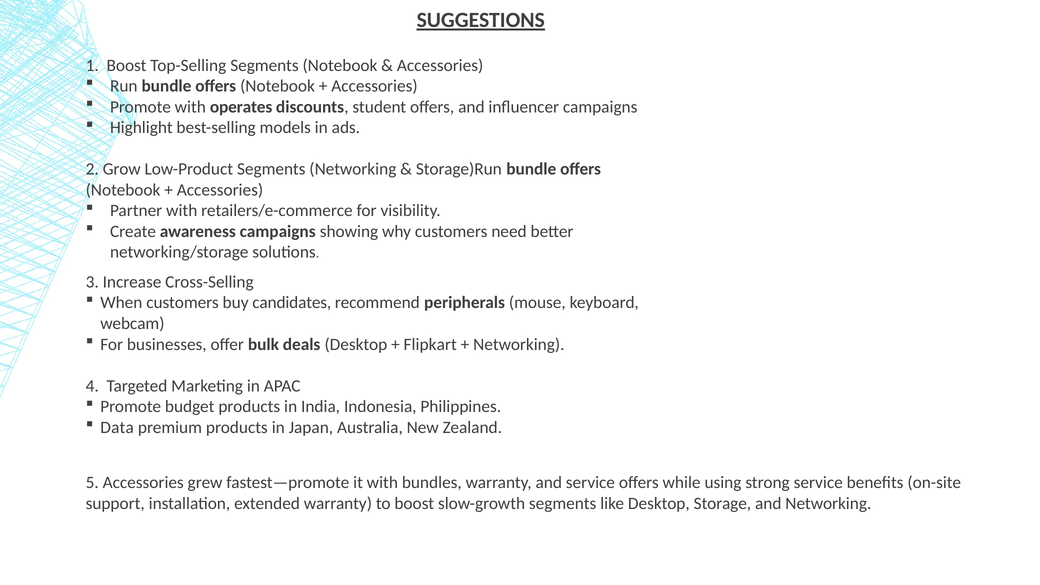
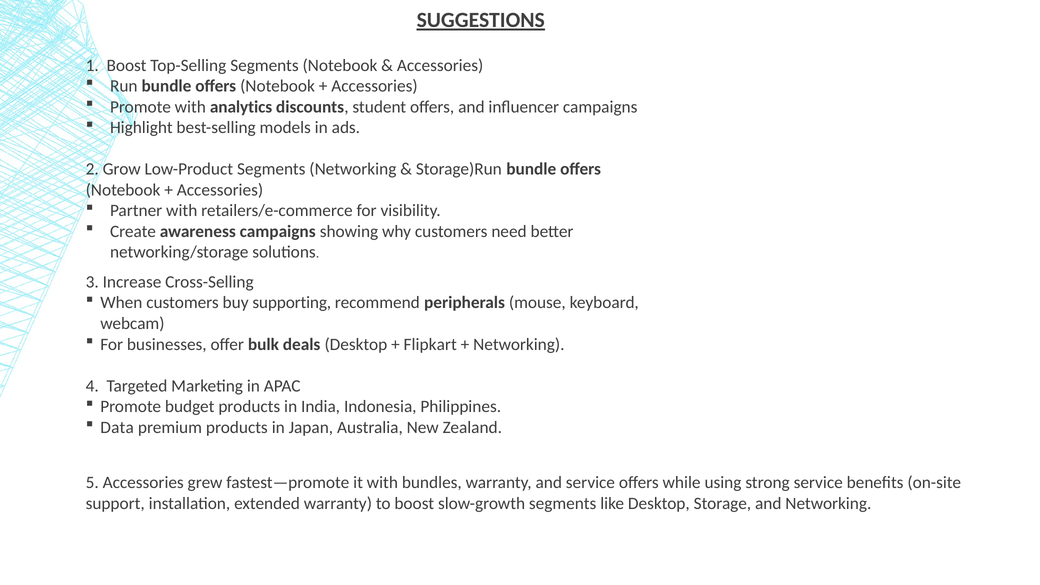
operates: operates -> analytics (241, 107)
candidates: candidates -> supporting (292, 303)
